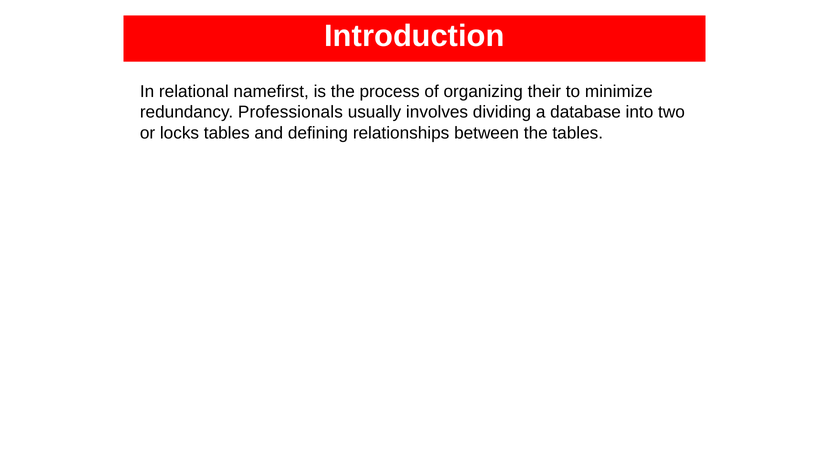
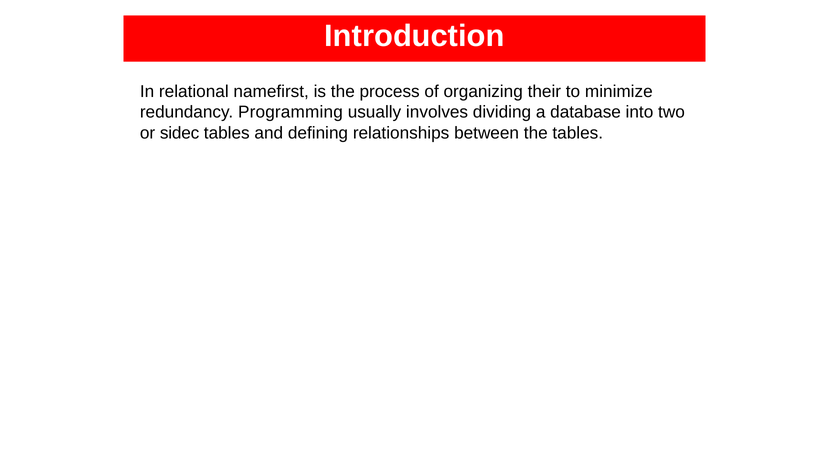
Professionals: Professionals -> Programming (290, 112)
locks: locks -> sidec (180, 133)
